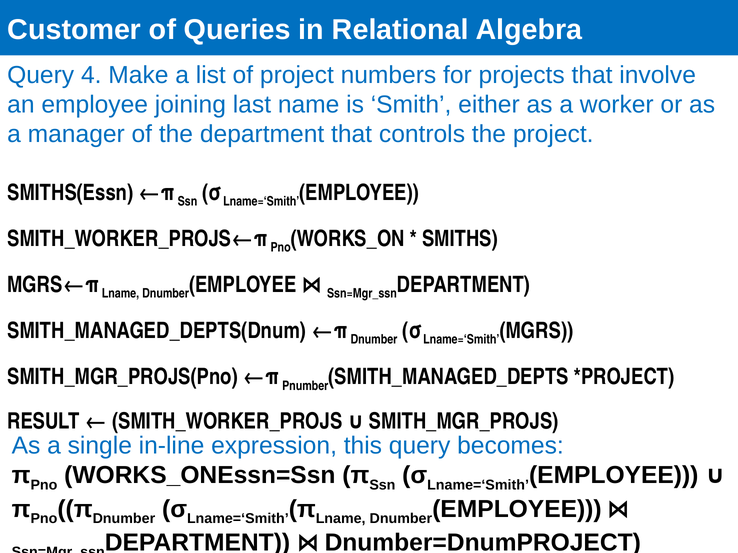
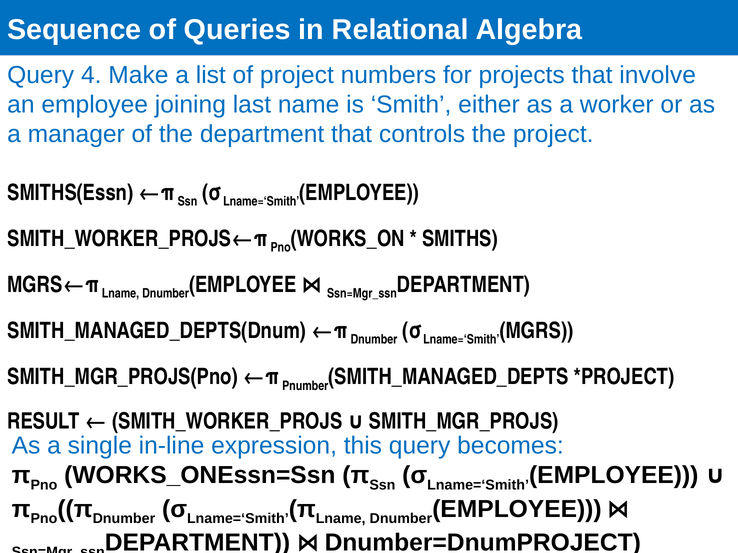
Customer: Customer -> Sequence (74, 30)
